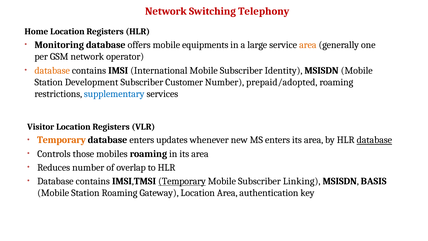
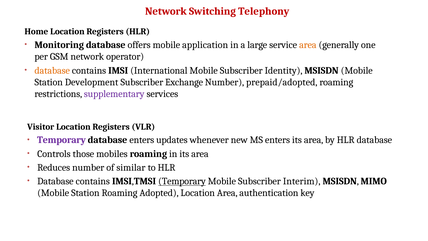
equipments: equipments -> application (205, 45)
Customer: Customer -> Exchange (184, 82)
supplementary colour: blue -> purple (114, 94)
Temporary colour: orange -> purple (62, 140)
database underline: present -> none (374, 140)
overlap: overlap -> similar (131, 167)
Linking: Linking -> Interim (302, 181)
BASIS: BASIS -> MIMO (374, 181)
Gateway: Gateway -> Adopted (159, 193)
